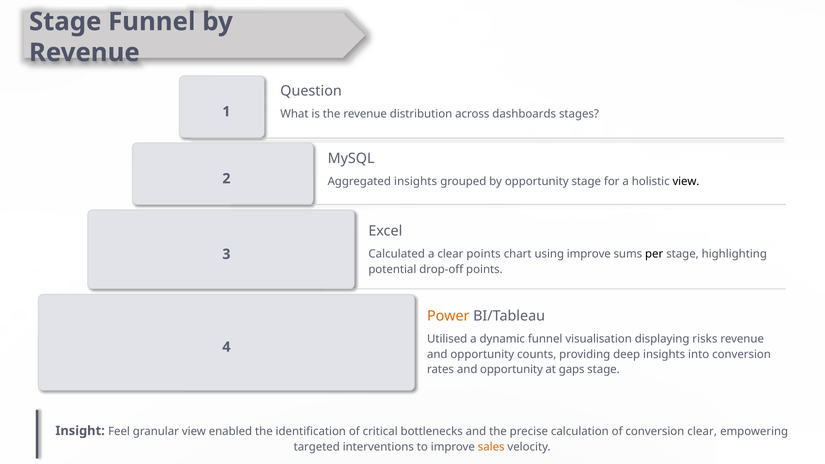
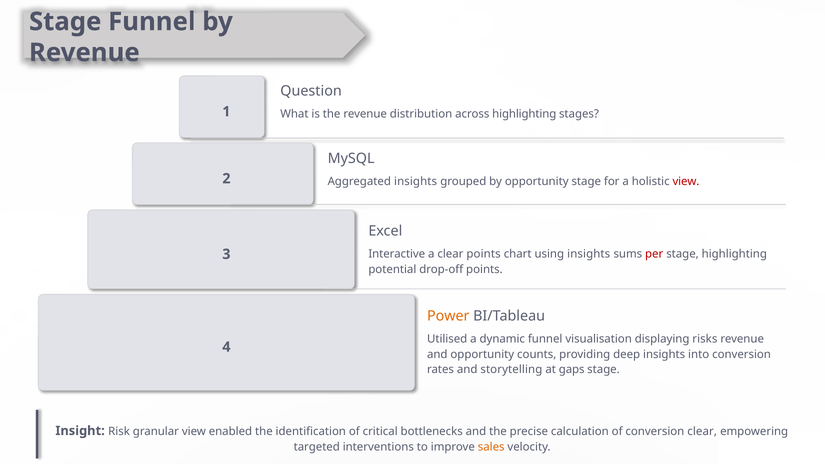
across dashboards: dashboards -> highlighting (524, 114)
view colour: black -> red (686, 182)
Calculated: Calculated -> Interactive (397, 254)
using improve: improve -> insights (589, 254)
per colour: black -> red (654, 254)
rates and opportunity: opportunity -> storytelling (511, 370)
Feel: Feel -> Risk (119, 431)
